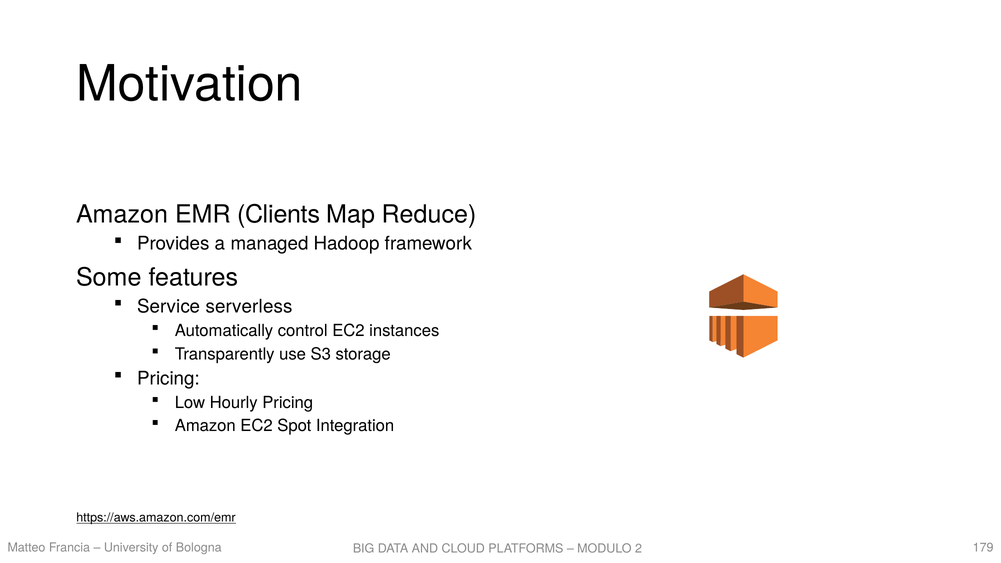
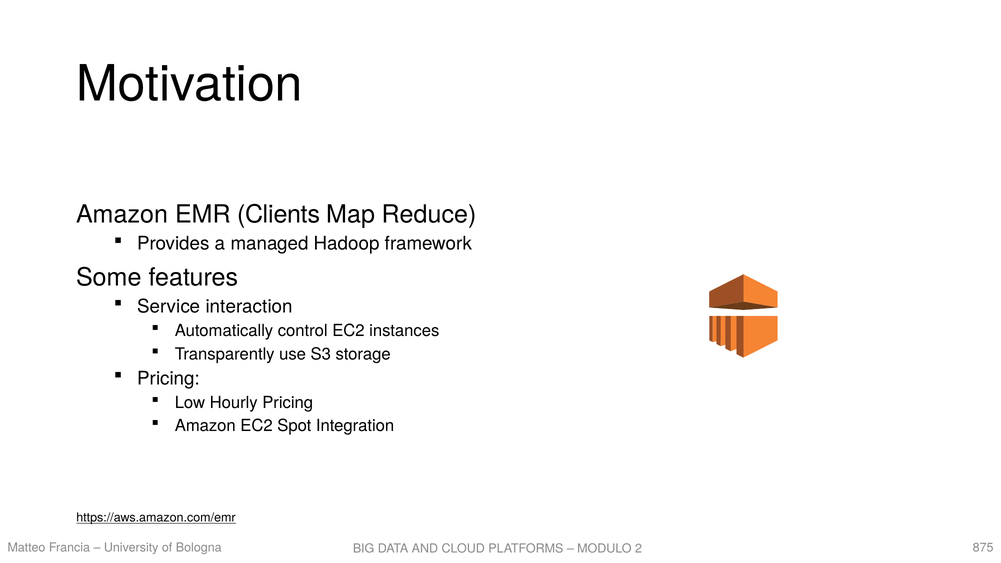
serverless: serverless -> interaction (249, 307)
179: 179 -> 875 (983, 547)
